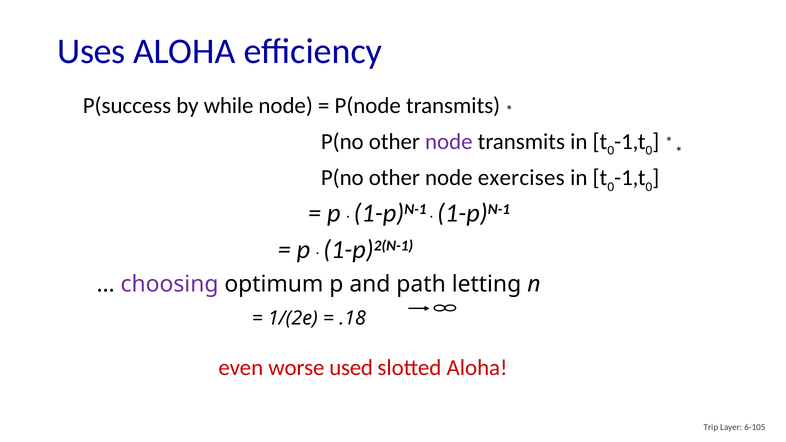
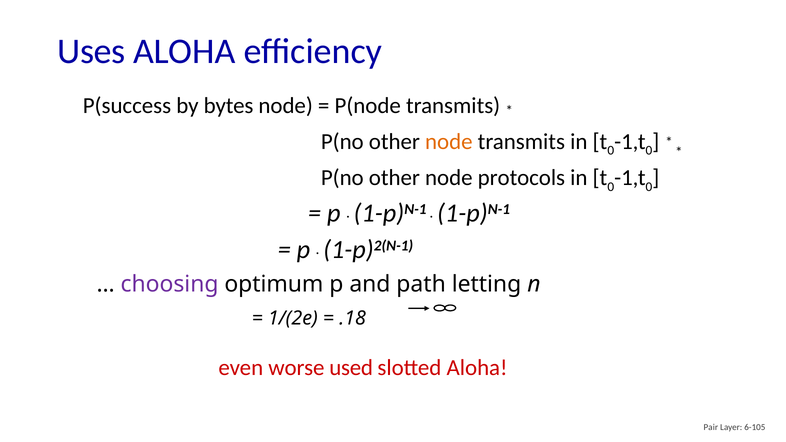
while: while -> bytes (229, 106)
node colour: purple -> orange (449, 142)
exercises: exercises -> protocols (521, 178)
Trip: Trip -> Pair (711, 428)
